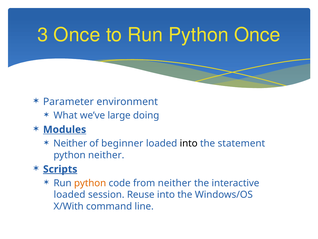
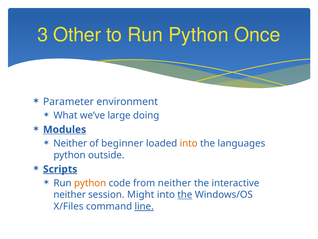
3 Once: Once -> Other (77, 35)
into colour: black -> orange (189, 143)
statement: statement -> languages (241, 143)
python neither: neither -> outside (106, 155)
loaded: loaded -> neither (70, 194)
Reuse: Reuse -> Might (141, 194)
the underline: none -> present (185, 194)
X/With: X/With -> X/Files (69, 206)
line underline: none -> present (144, 206)
